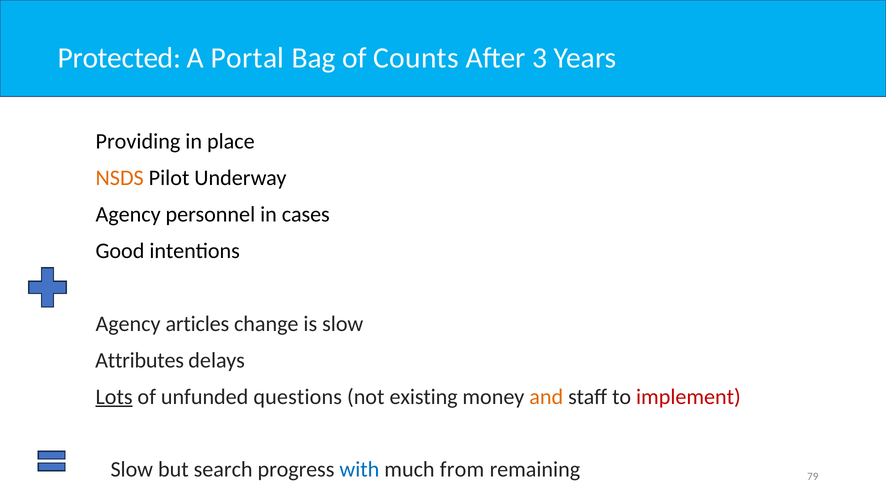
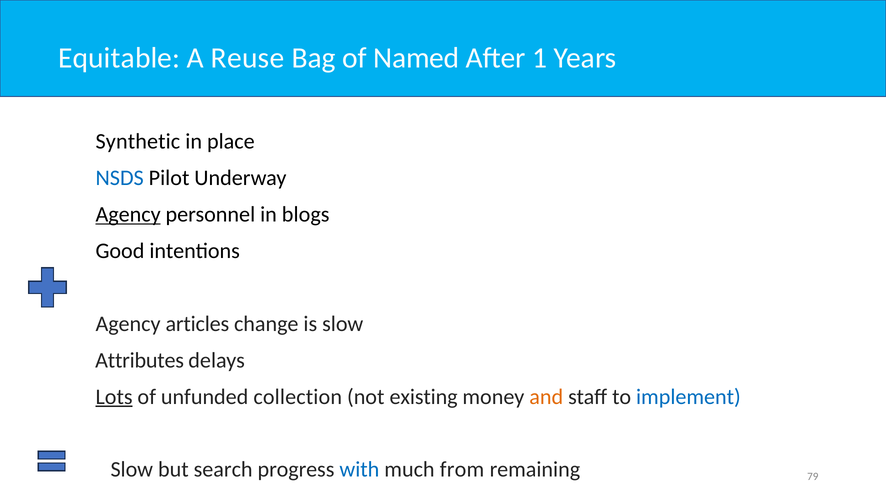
Protected: Protected -> Equitable (119, 58)
Portal: Portal -> Reuse (248, 58)
Counts: Counts -> Named (416, 58)
3: 3 -> 1 (540, 58)
Providing: Providing -> Synthetic (138, 141)
NSDS colour: orange -> blue (120, 178)
Agency underline: none -> present (128, 214)
cases: cases -> blogs (306, 214)
questions: questions -> collection (298, 396)
implement colour: red -> blue (688, 396)
